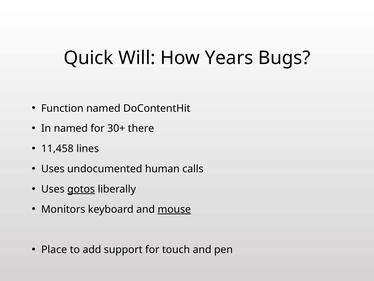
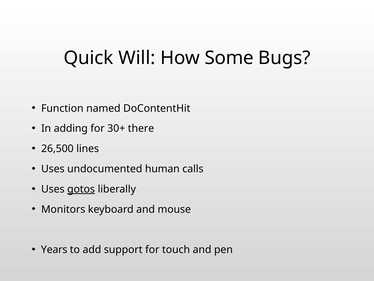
Years: Years -> Some (229, 58)
In named: named -> adding (71, 128)
11,458: 11,458 -> 26,500 (57, 148)
mouse underline: present -> none (174, 209)
Place: Place -> Years (54, 249)
